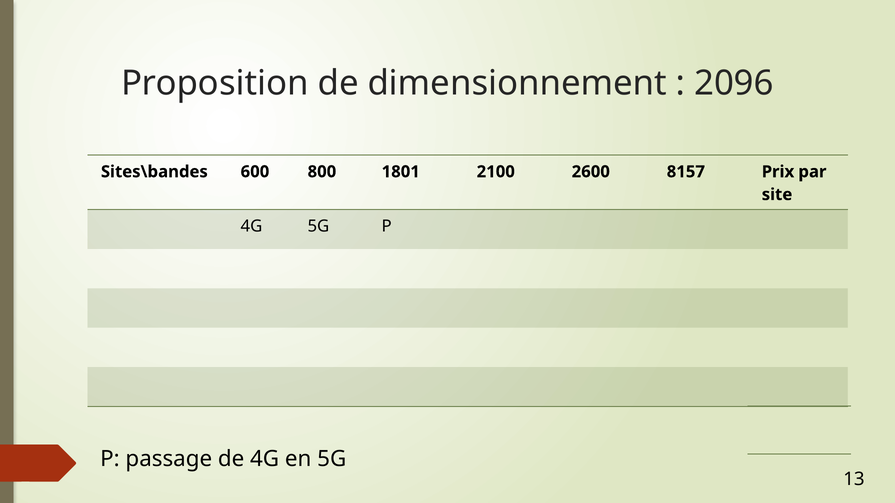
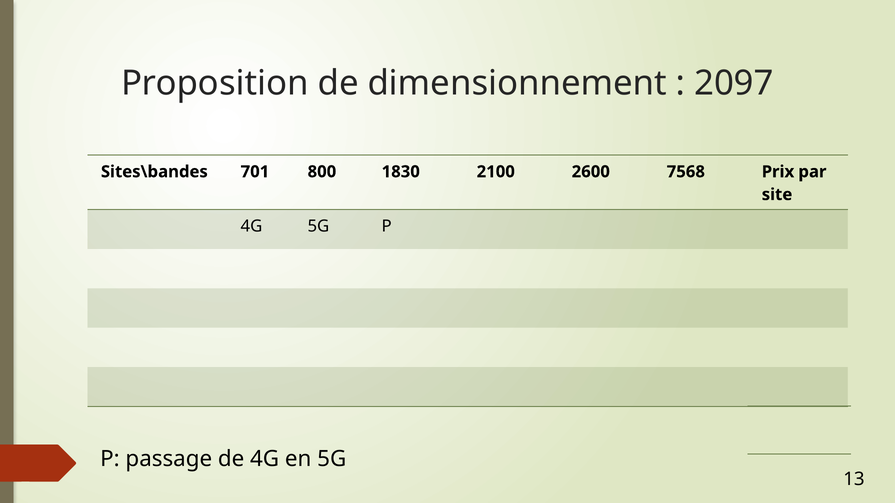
2096: 2096 -> 2097 (734, 83)
600: 600 -> 701 (255, 172)
1801: 1801 -> 1830 (401, 172)
8157: 8157 -> 7568 (686, 172)
